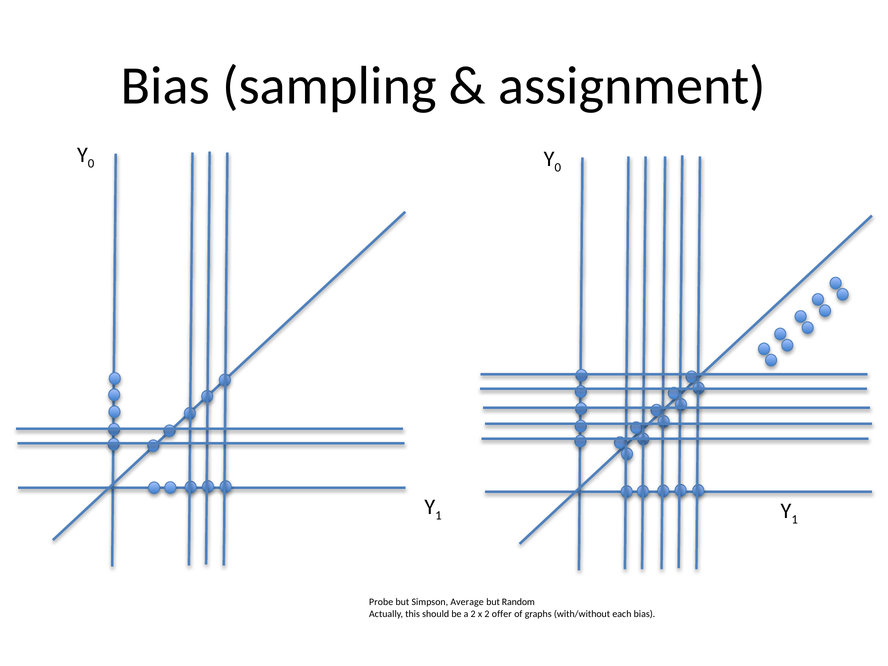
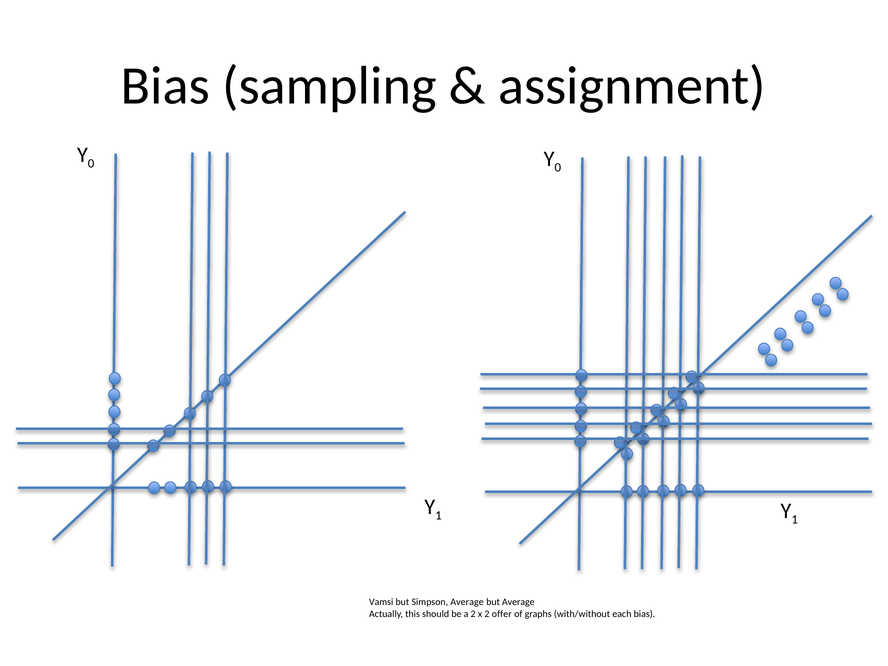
Probe: Probe -> Vamsi (381, 602)
but Random: Random -> Average (518, 602)
